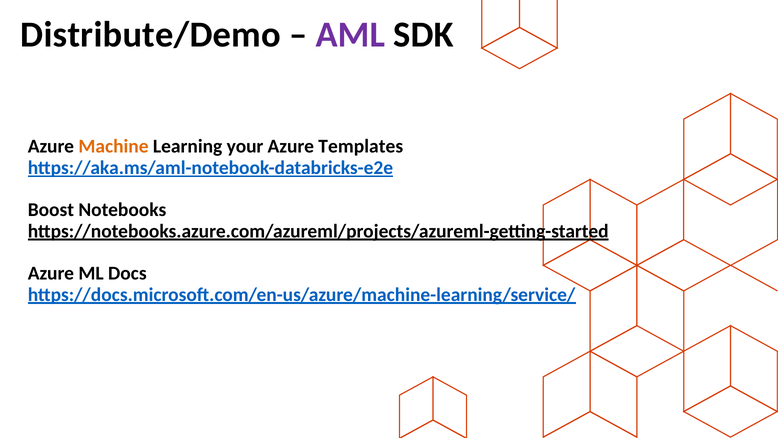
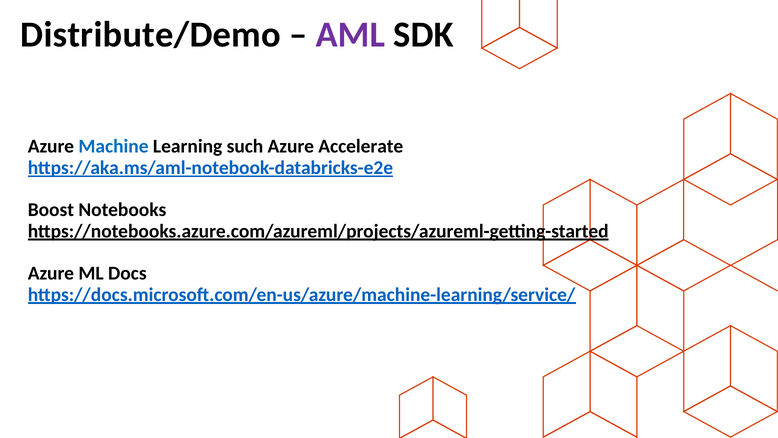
Machine colour: orange -> blue (113, 146)
your: your -> such (245, 146)
Templates: Templates -> Accelerate (361, 146)
